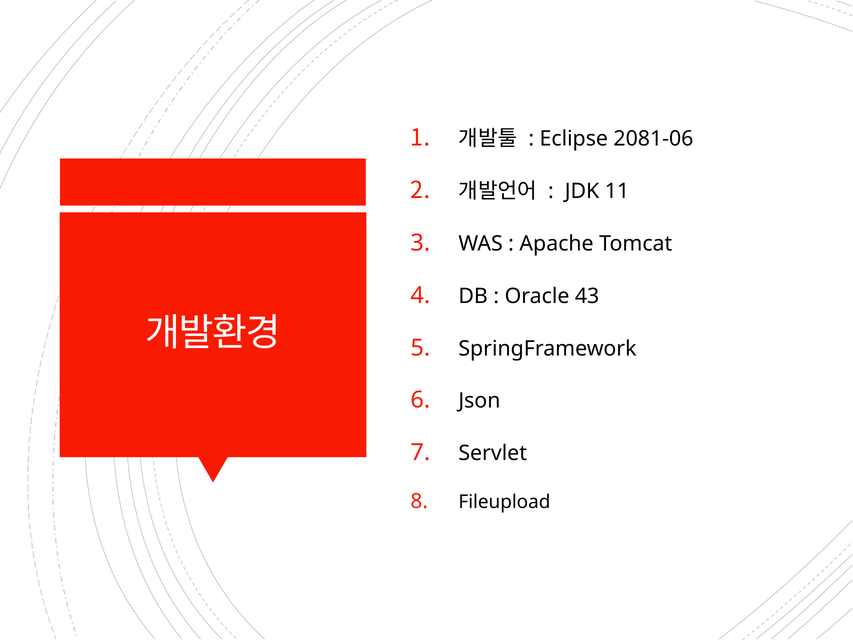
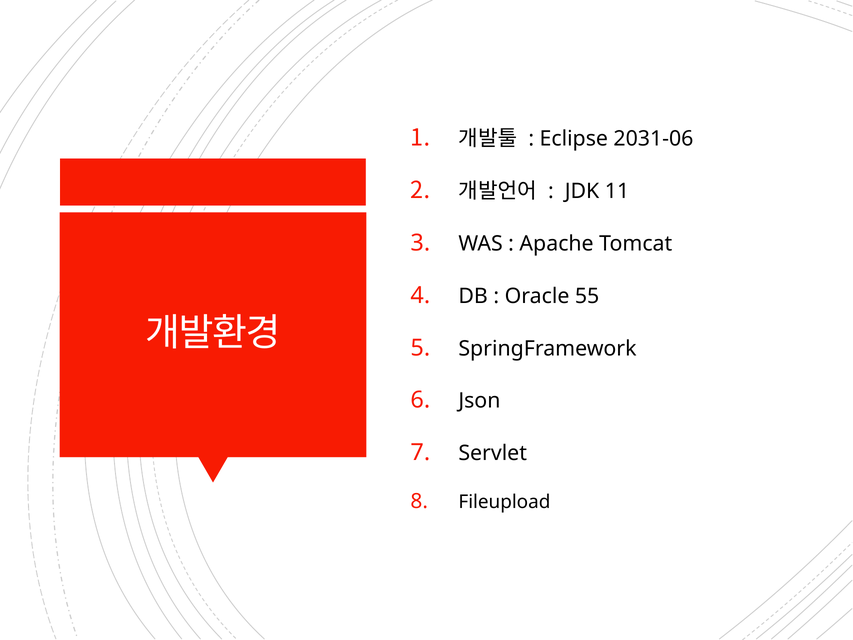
2081-06: 2081-06 -> 2031-06 (653, 139)
43: 43 -> 55 (587, 296)
